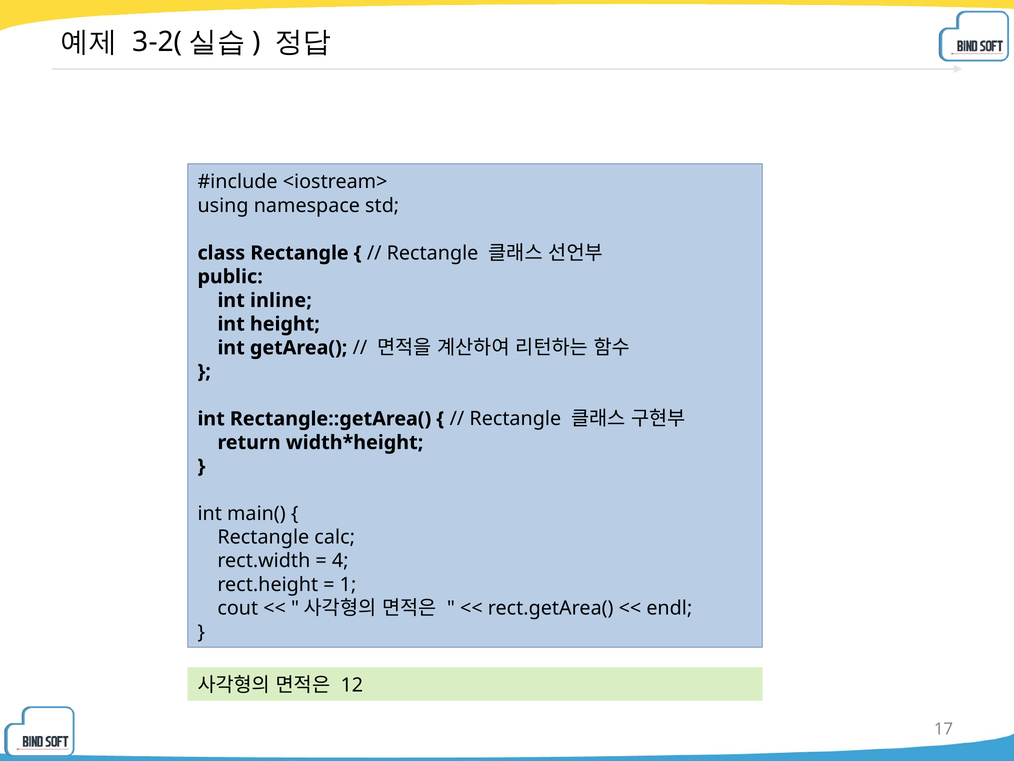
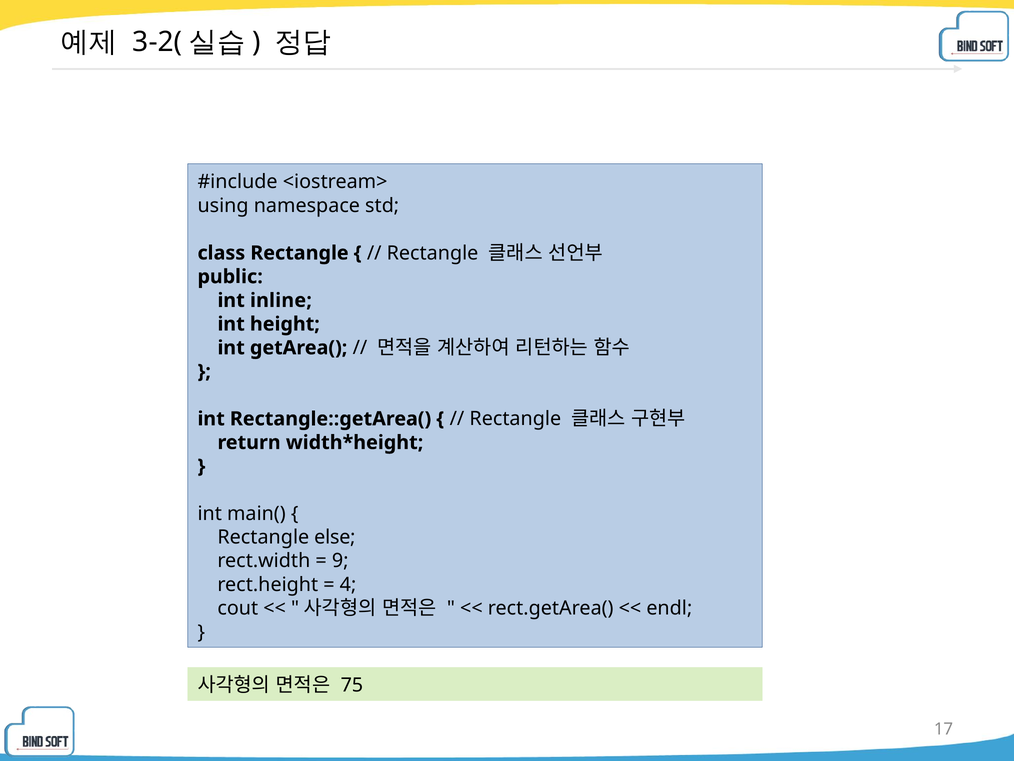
calc: calc -> else (335, 537)
4: 4 -> 9 (340, 561)
1: 1 -> 4 (348, 584)
12: 12 -> 75 (352, 685)
